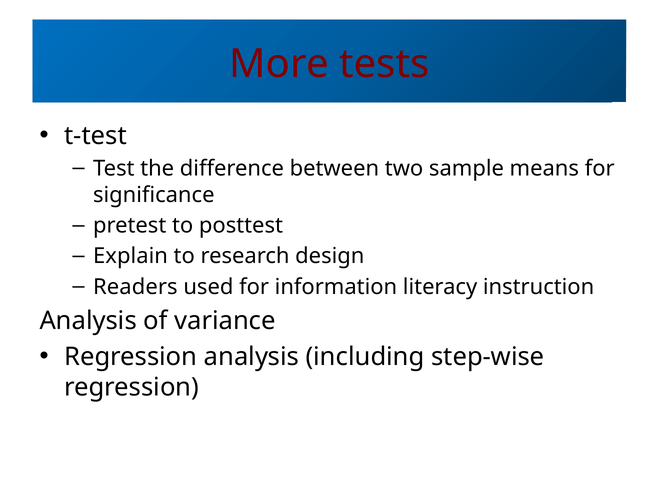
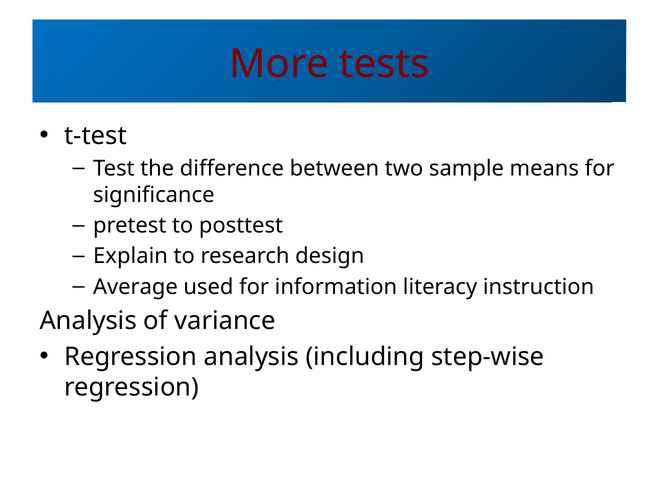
Readers: Readers -> Average (135, 287)
